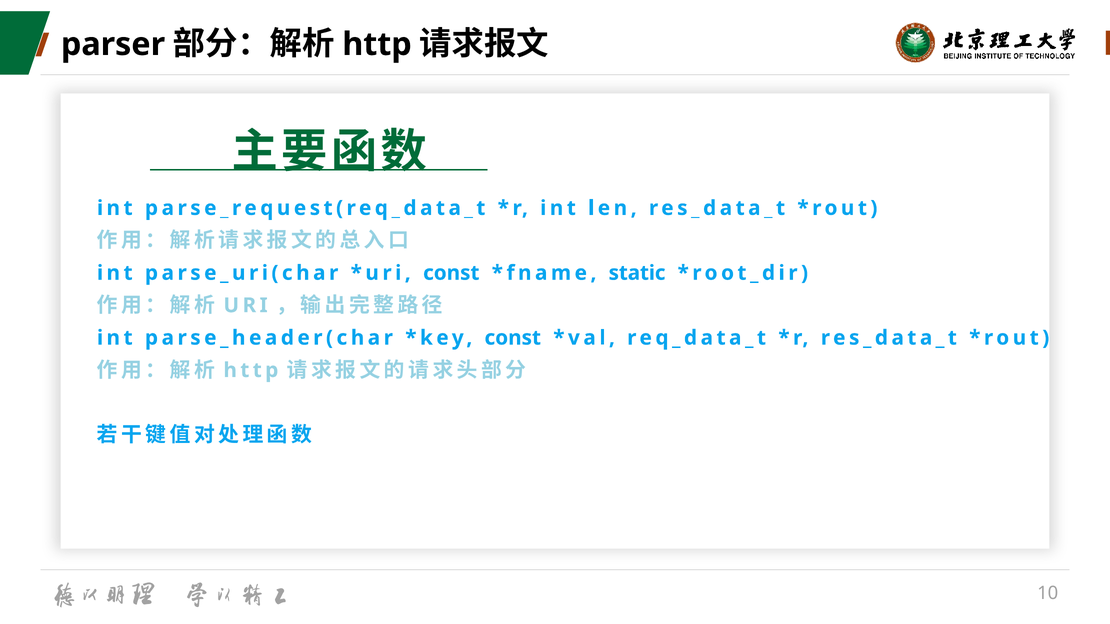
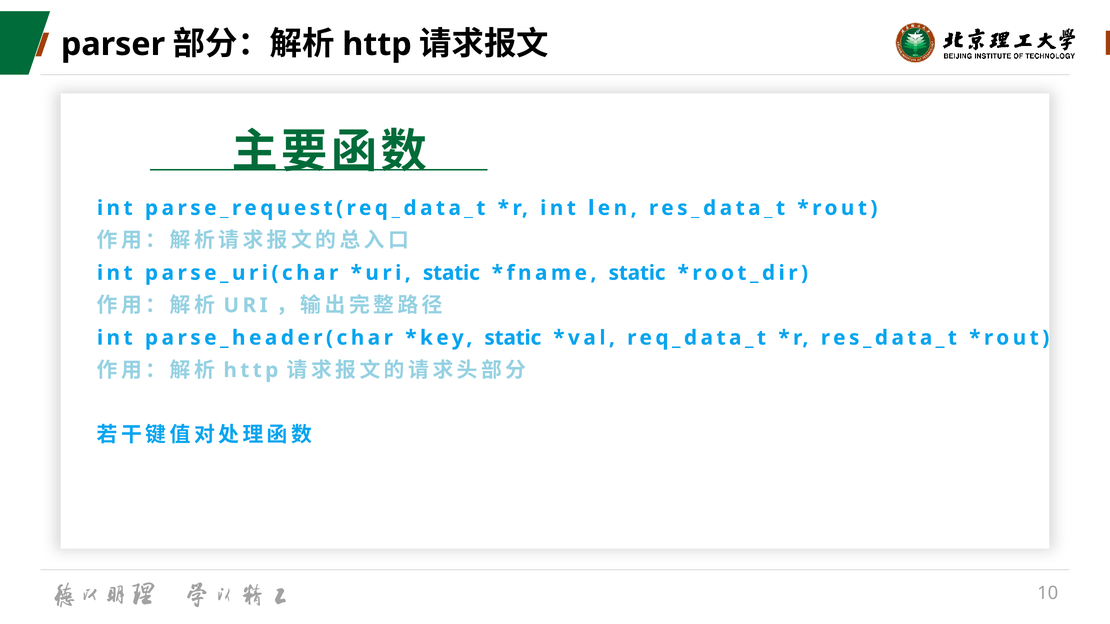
const: const -> static (451, 273)
const: const -> static (513, 338)
